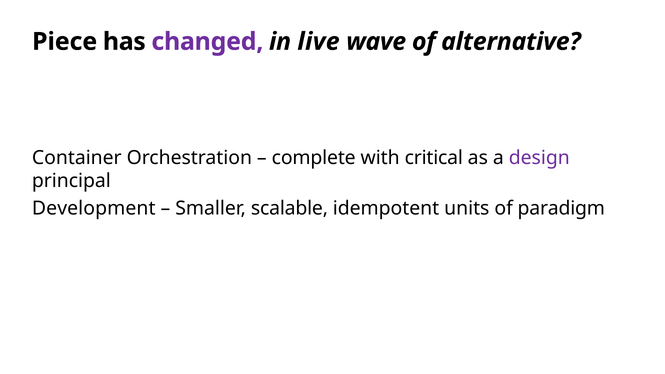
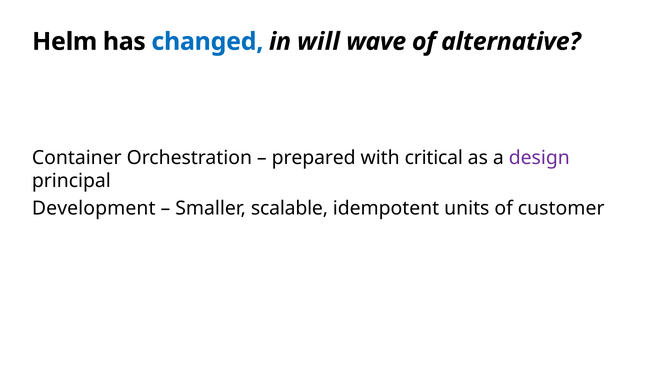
Piece: Piece -> Helm (65, 42)
changed colour: purple -> blue (207, 42)
live: live -> will (318, 42)
complete: complete -> prepared (314, 158)
paradigm: paradigm -> customer (561, 208)
